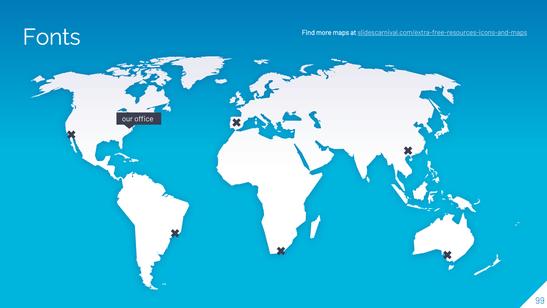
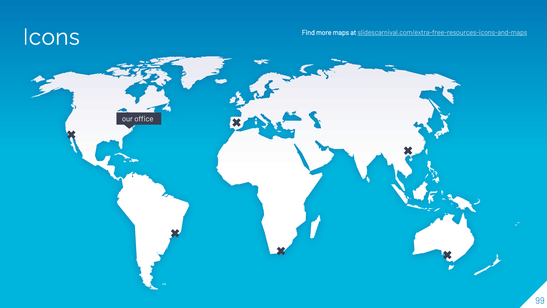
Fonts: Fonts -> Icons (51, 37)
